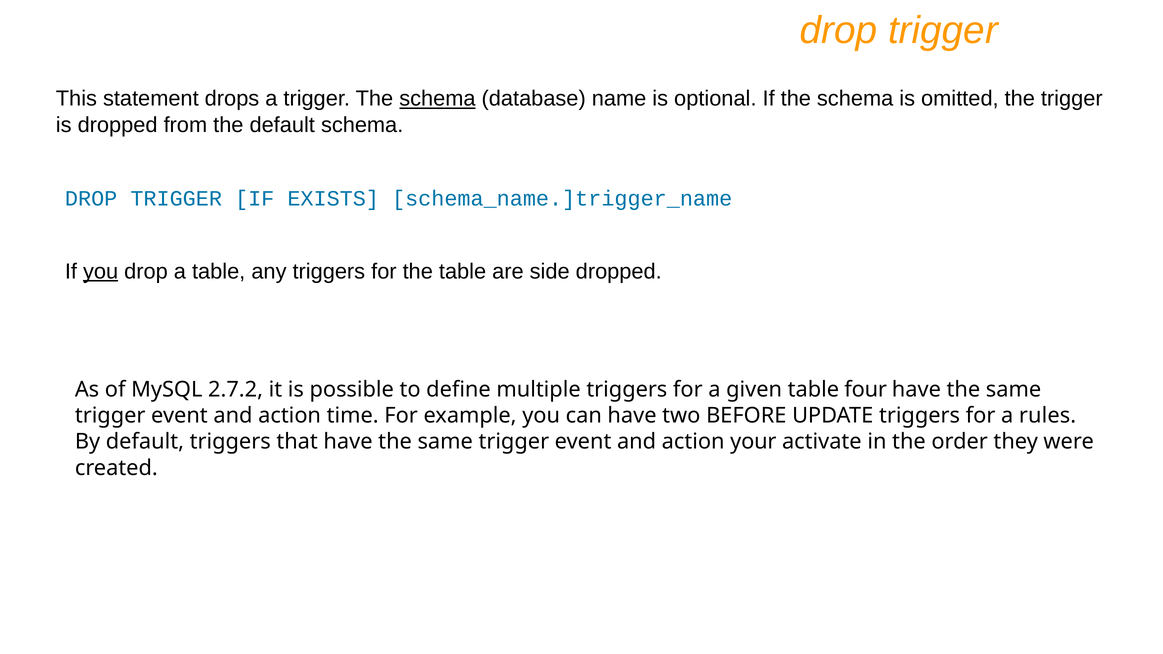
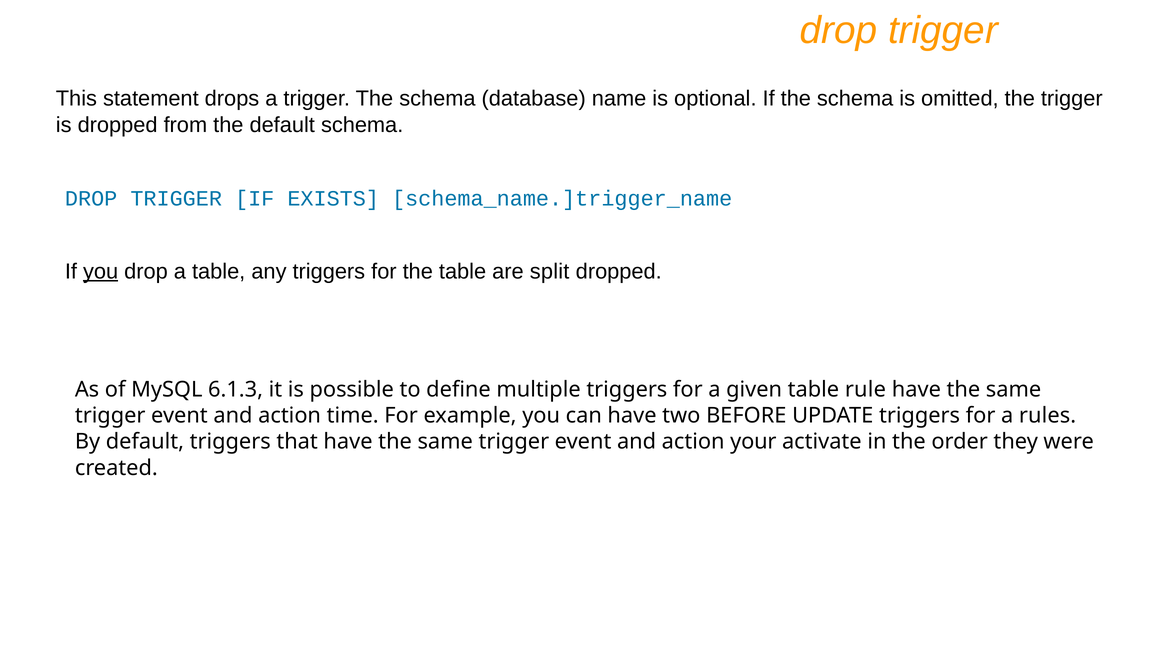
schema underline: present -> none (437, 99)
side: side -> split (550, 271)
2.7.2: 2.7.2 -> 6.1.3 (236, 390)
four: four -> rule (865, 390)
